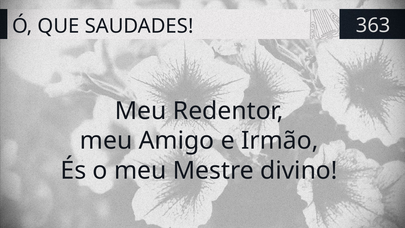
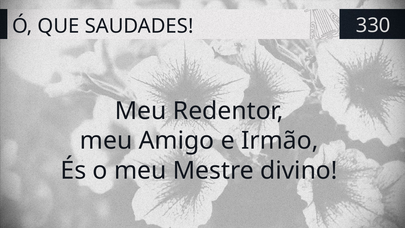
363: 363 -> 330 (373, 25)
